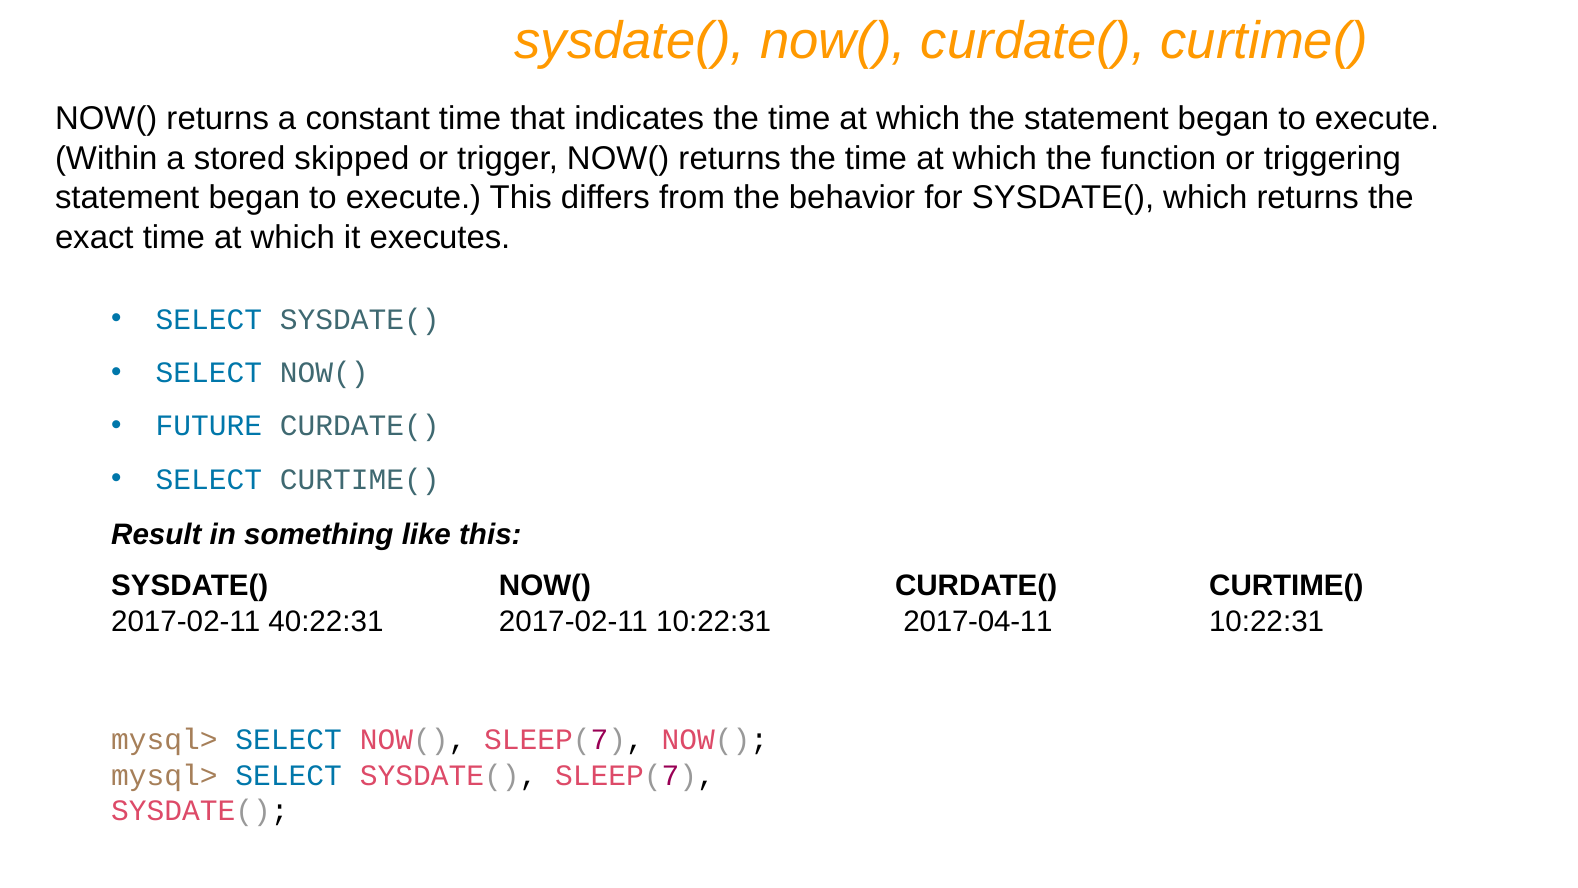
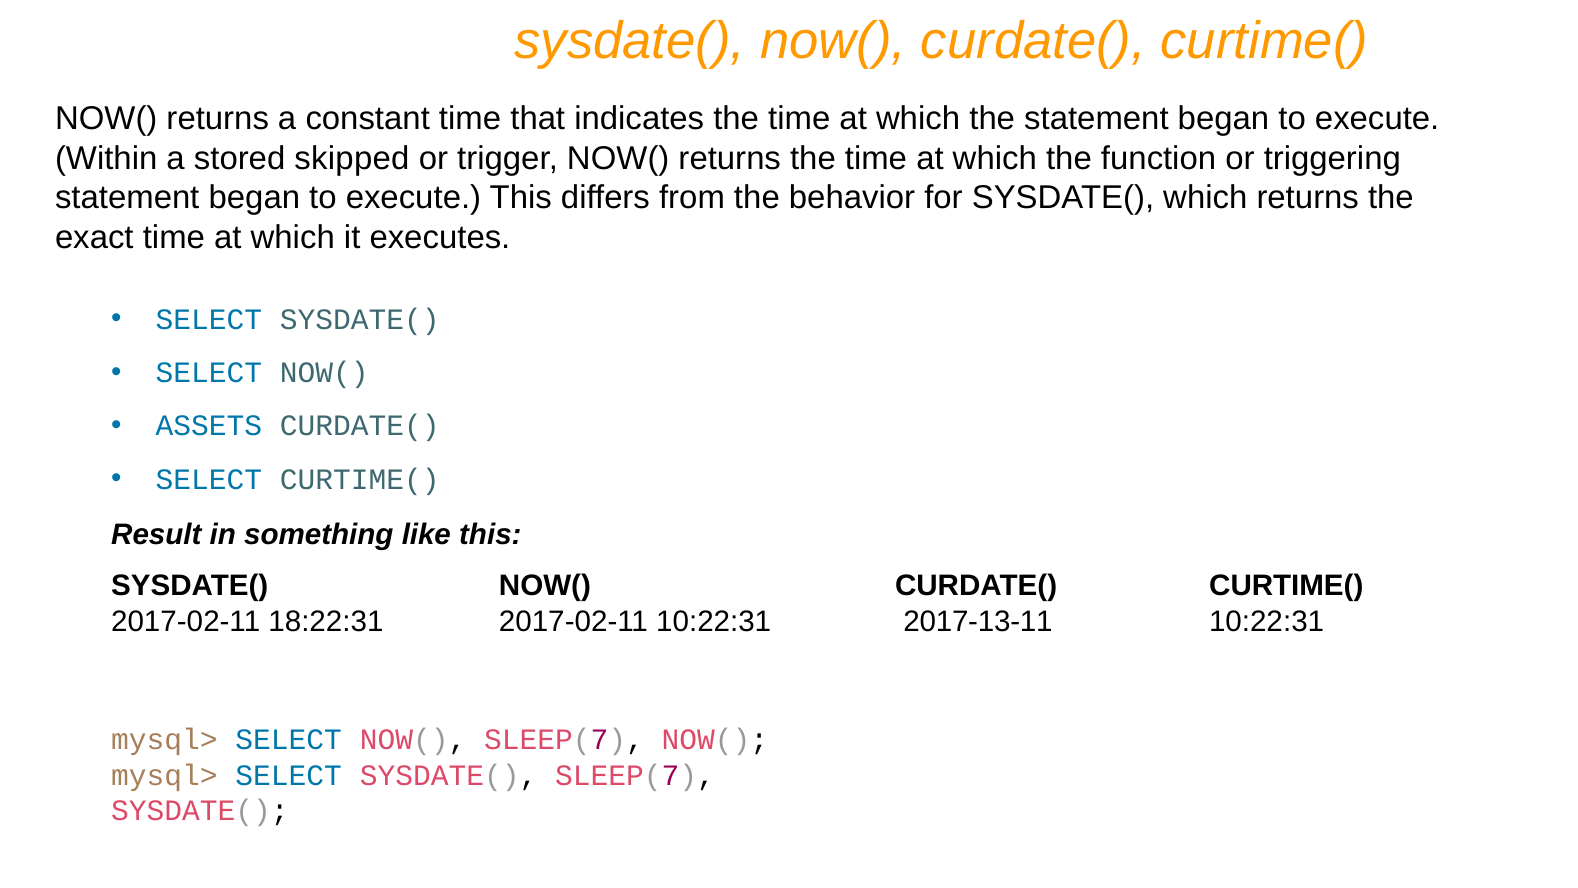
FUTURE: FUTURE -> ASSETS (209, 426)
40:22:31: 40:22:31 -> 18:22:31 (326, 621)
2017-04-11: 2017-04-11 -> 2017-13-11 (978, 621)
